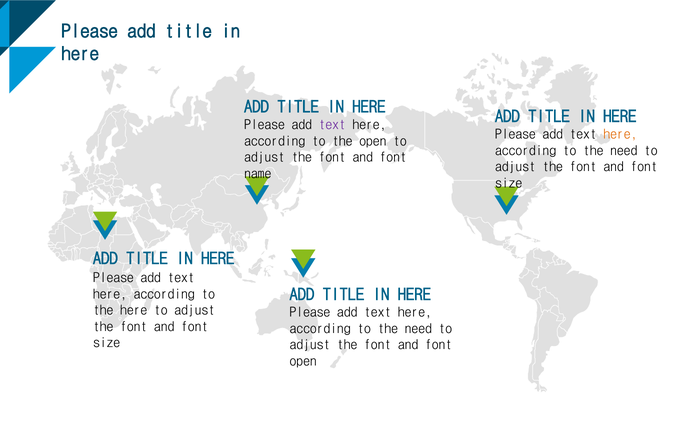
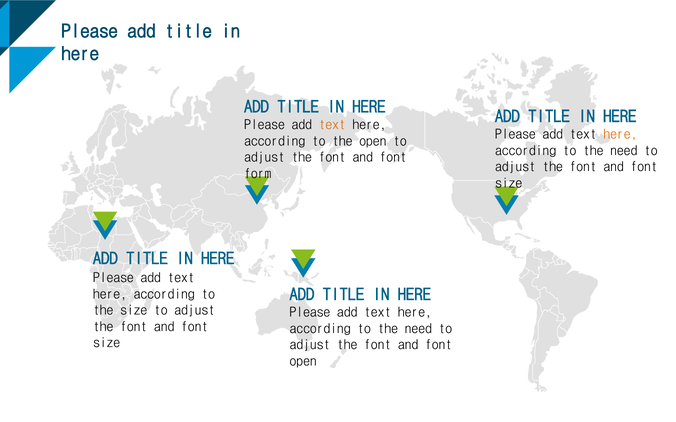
text colour: purple -> orange (332, 125)
name: name -> form (258, 174)
the here: here -> size (134, 311)
